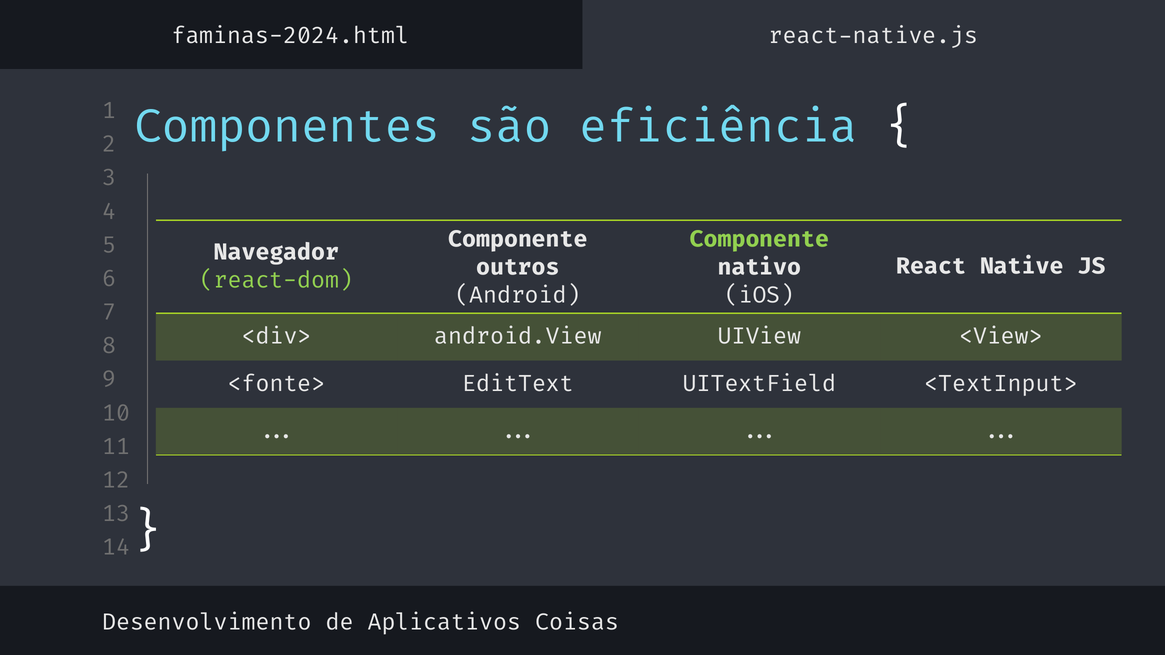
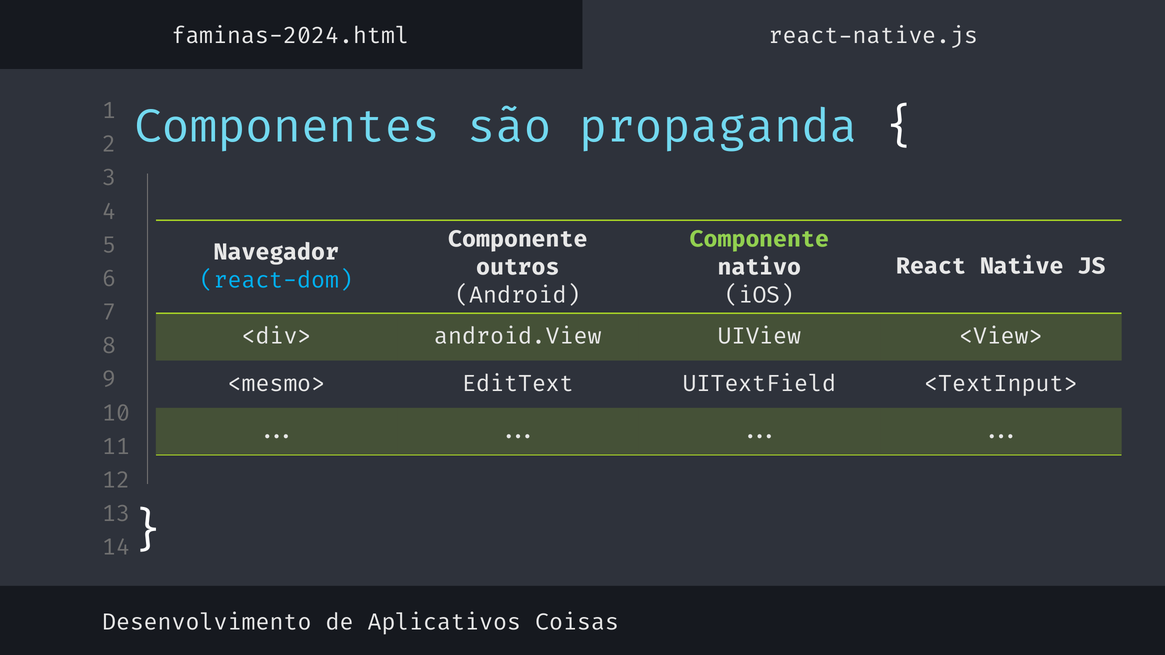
eficiência: eficiência -> propaganda (718, 127)
react-dom colour: light green -> light blue (276, 280)
<fonte>: <fonte> -> <mesmo> (277, 384)
